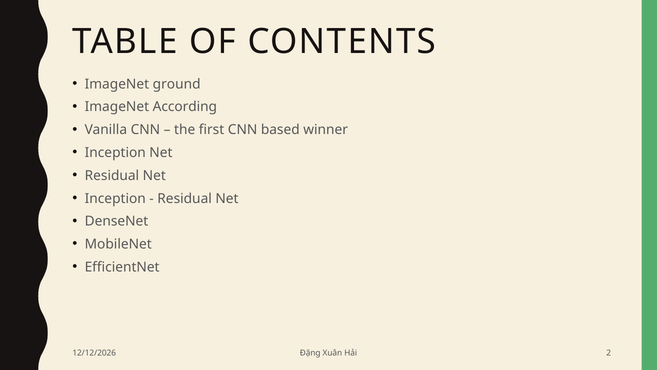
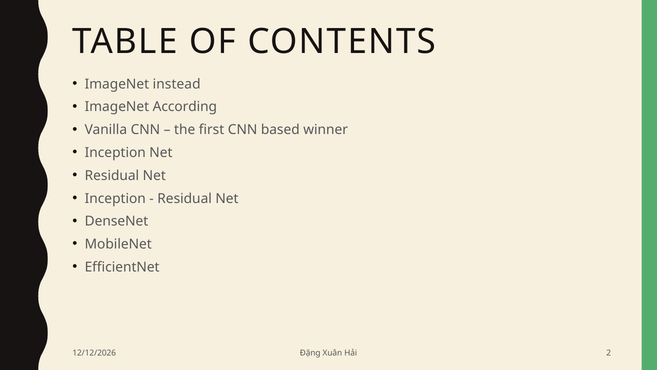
ground: ground -> instead (177, 84)
